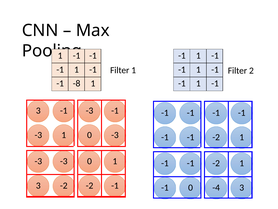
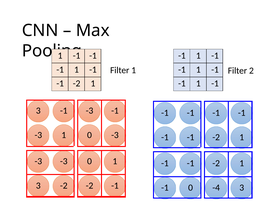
-8: -8 -> -2 (77, 83)
